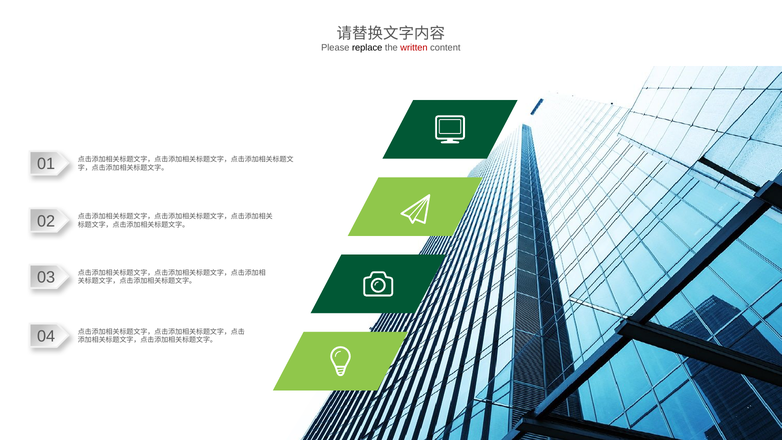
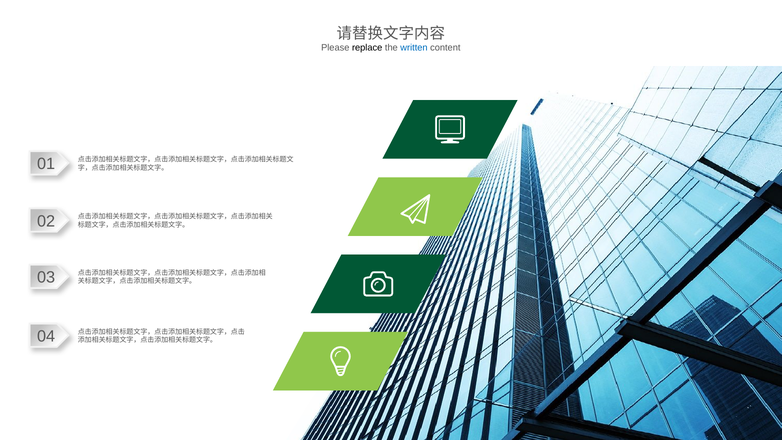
written colour: red -> blue (414, 48)
